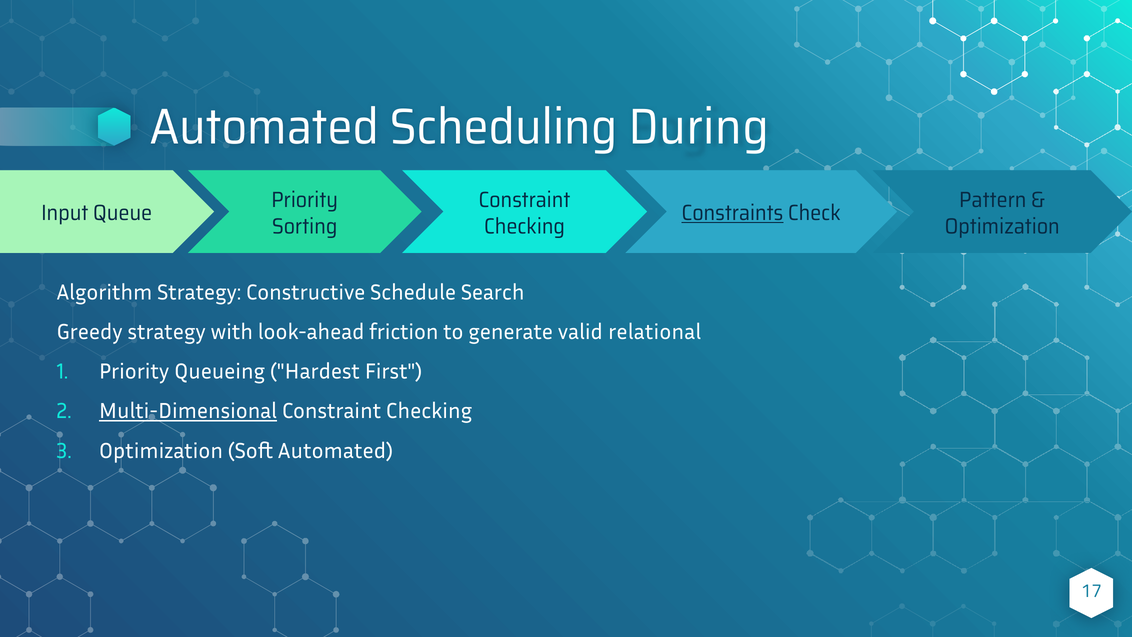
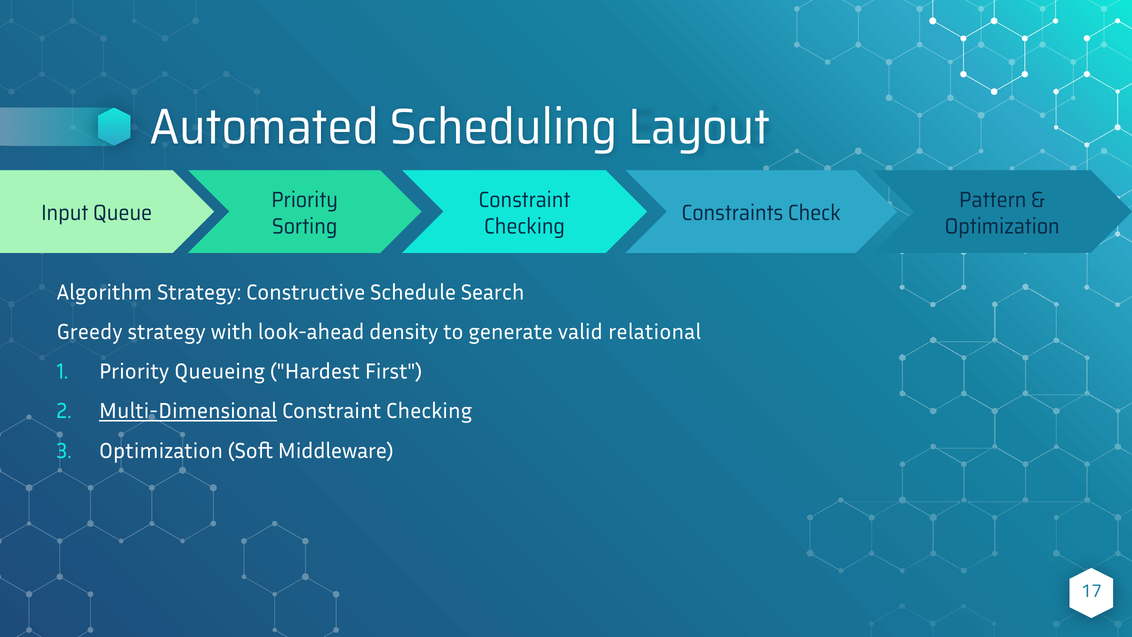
During: During -> Layout (699, 127)
Constraints underline: present -> none (732, 213)
friction: friction -> density (404, 332)
Soft Automated: Automated -> Middleware (336, 451)
